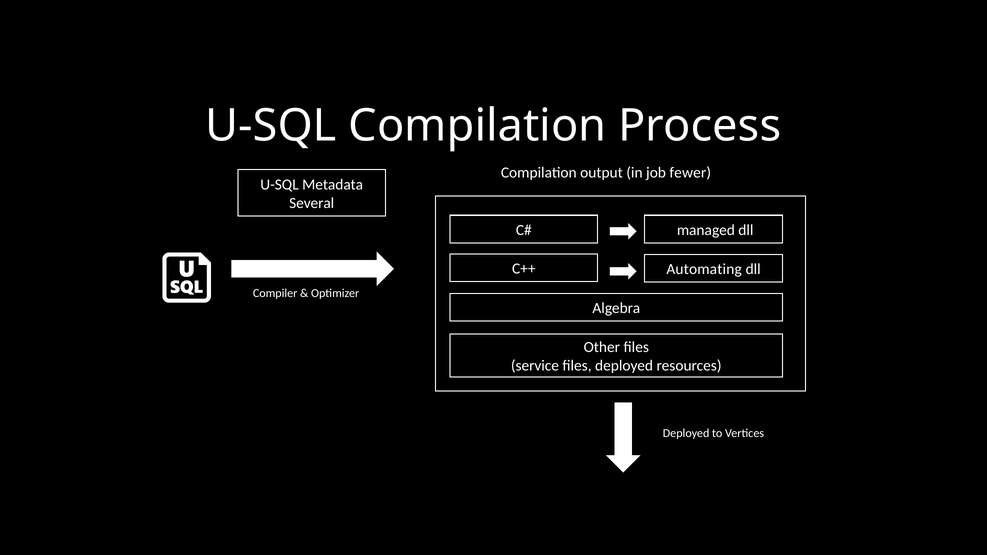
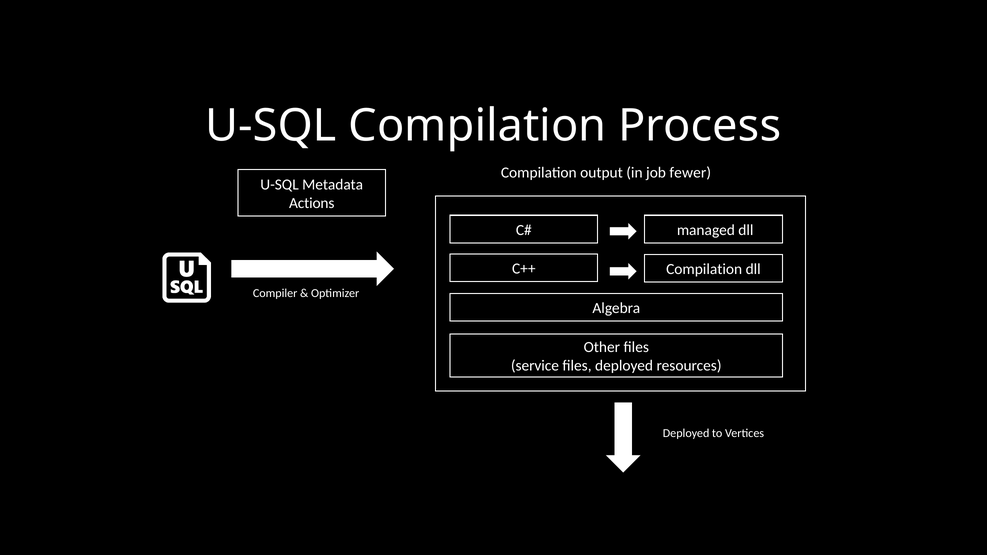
Several: Several -> Actions (312, 203)
Automating: Automating -> Compilation (704, 269)
